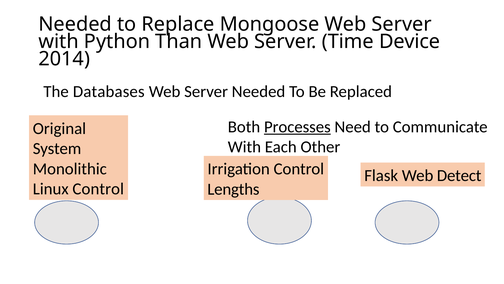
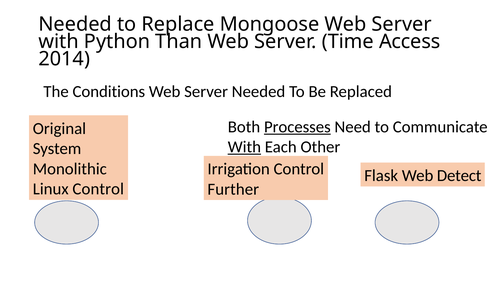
Device: Device -> Access (410, 41)
Databases: Databases -> Conditions (109, 92)
With underline: none -> present (244, 147)
Lengths: Lengths -> Further (233, 189)
